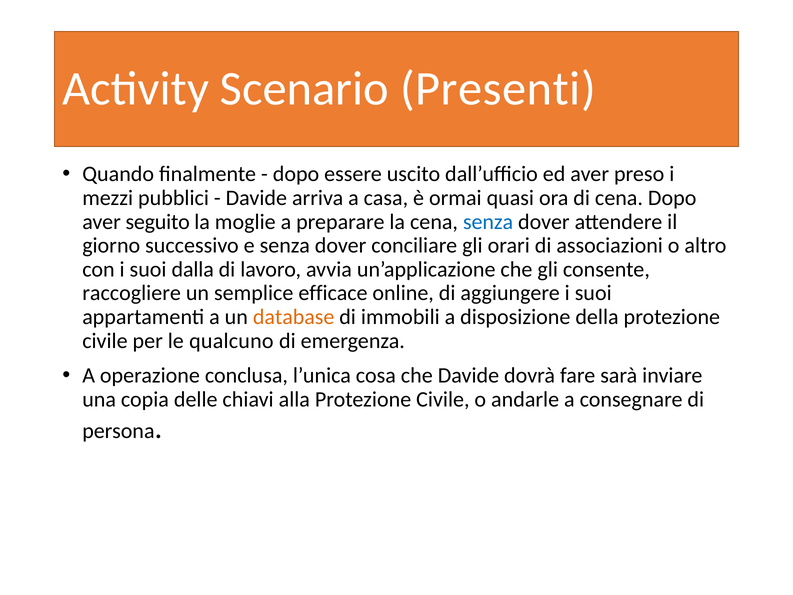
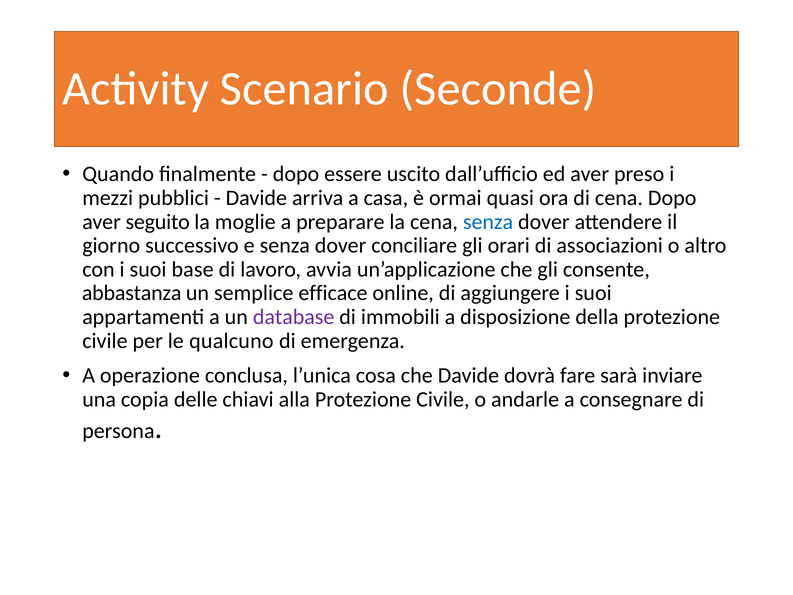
Presenti: Presenti -> Seconde (498, 89)
dalla: dalla -> base (193, 269)
raccogliere: raccogliere -> abbastanza (132, 293)
database colour: orange -> purple (294, 317)
